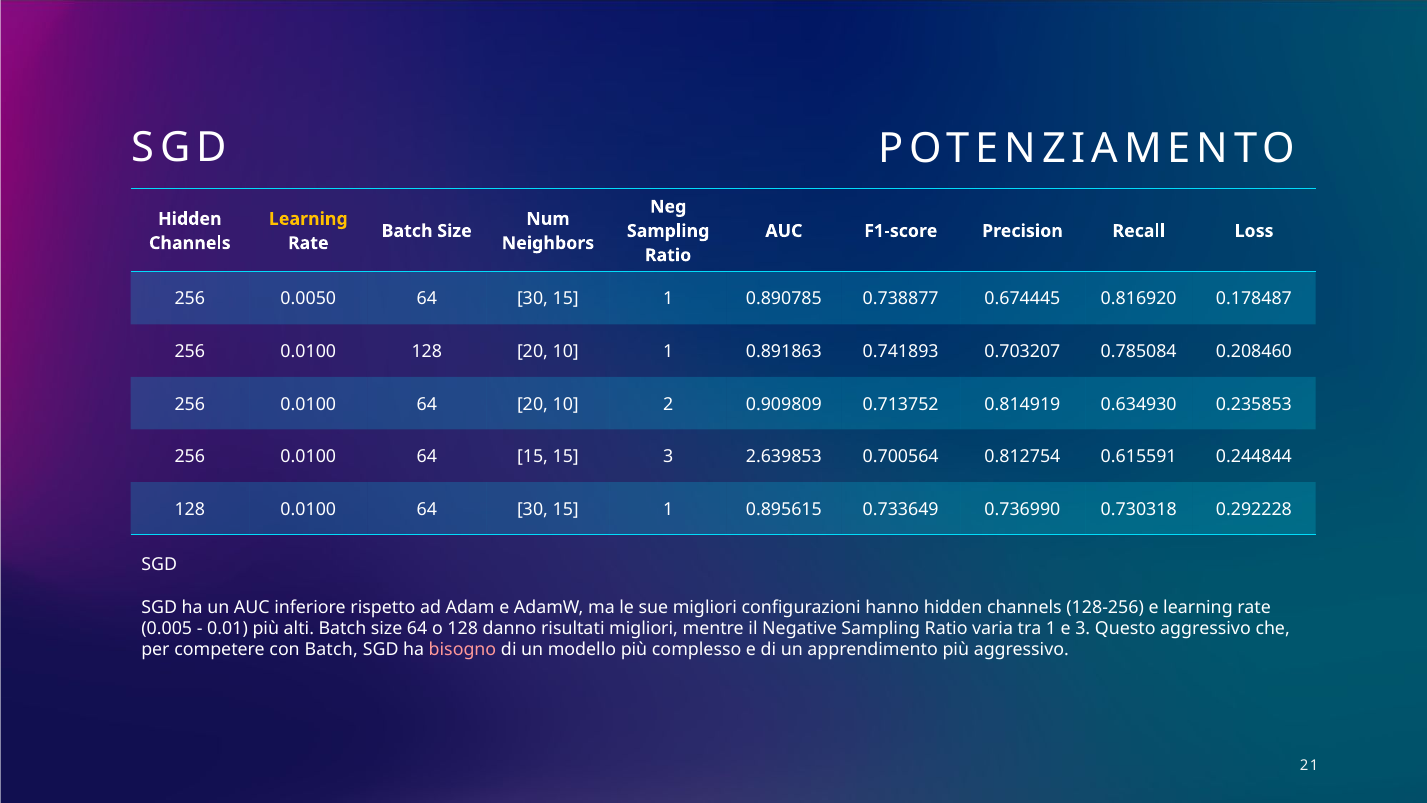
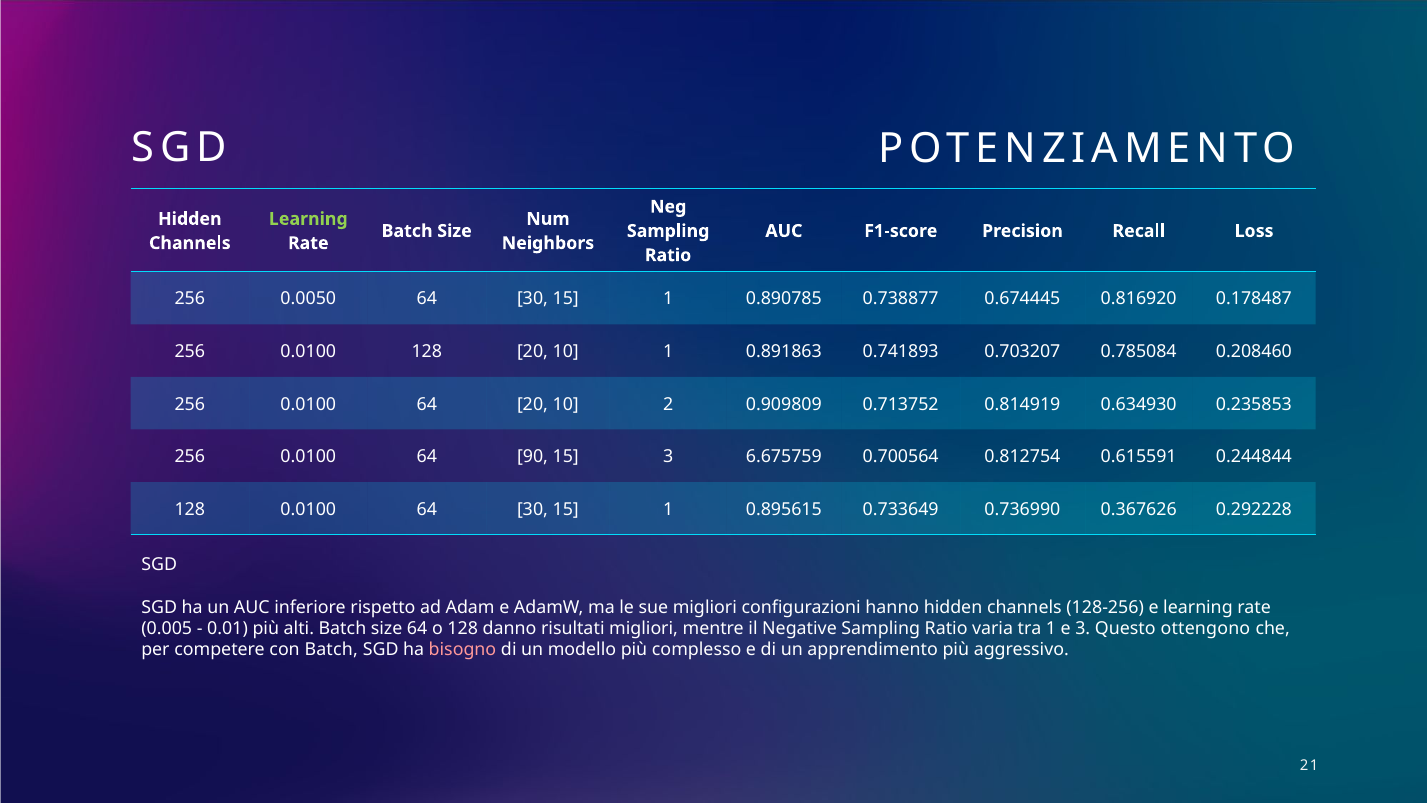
Learning colour: yellow -> light green (308, 219)
64 15: 15 -> 90 (533, 457)
2.639853: 2.639853 -> 6.675759 (784, 457)
0.730318: 0.730318 -> 0.367626 (1139, 509)
Questo aggressivo: aggressivo -> ottengono (1205, 628)
